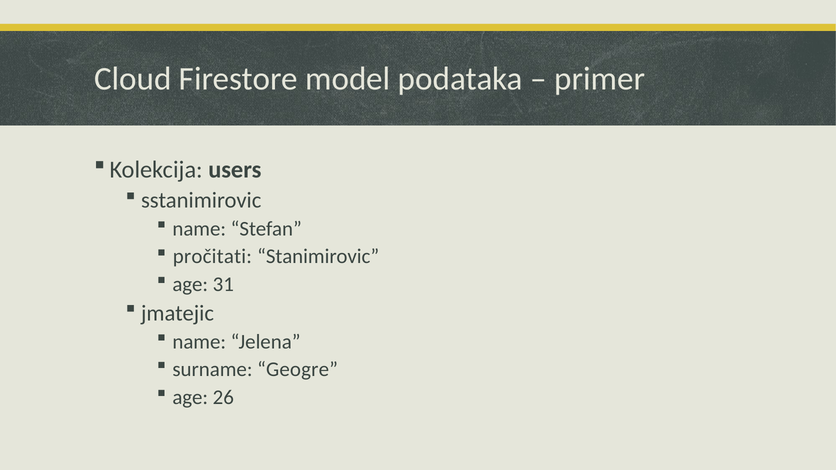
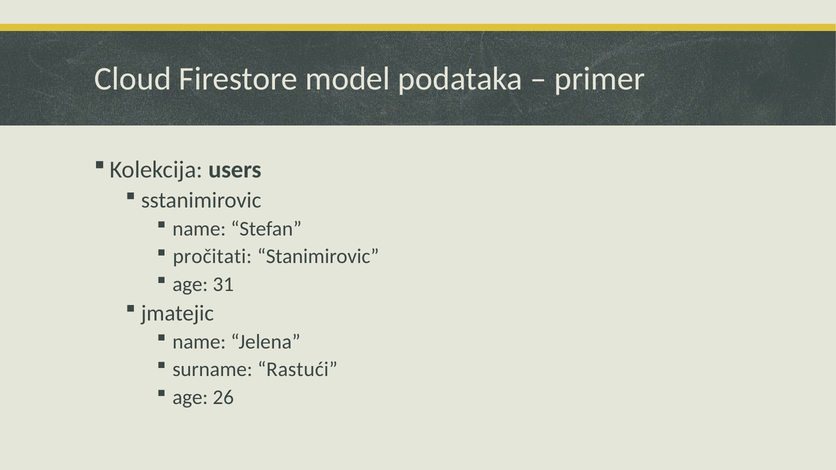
Geogre: Geogre -> Rastući (298, 370)
